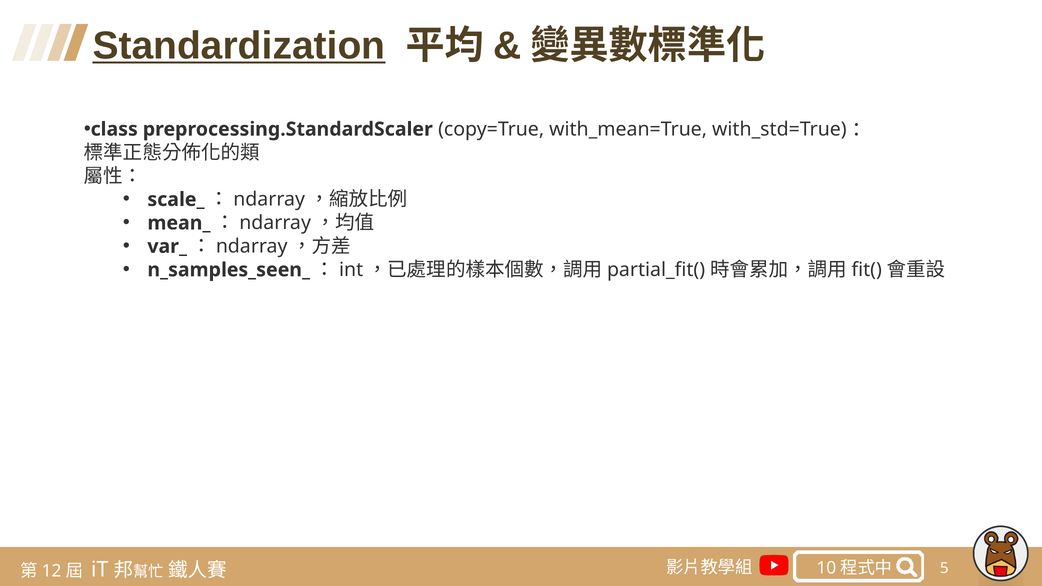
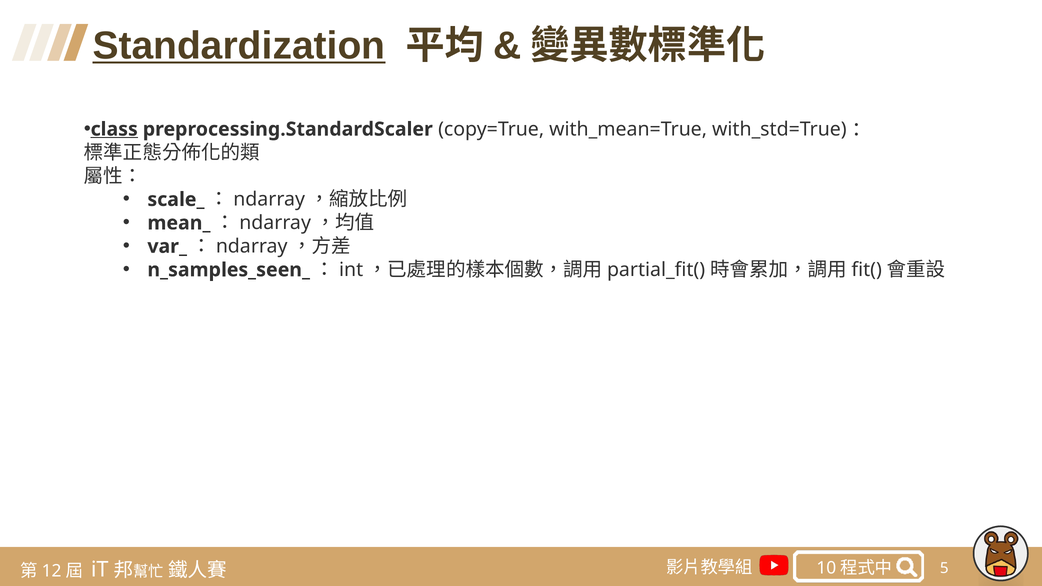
class underline: none -> present (114, 129)
